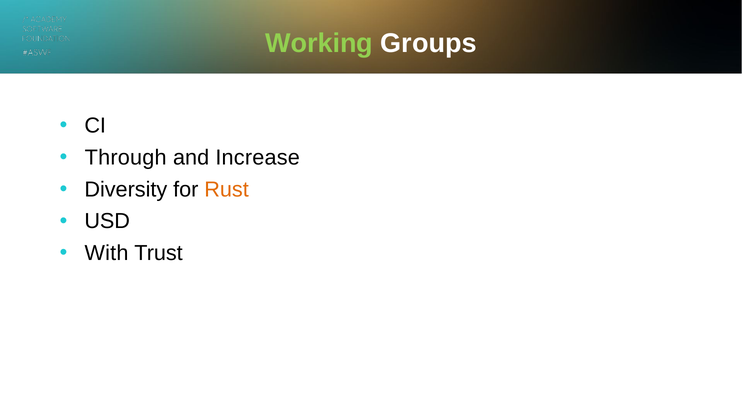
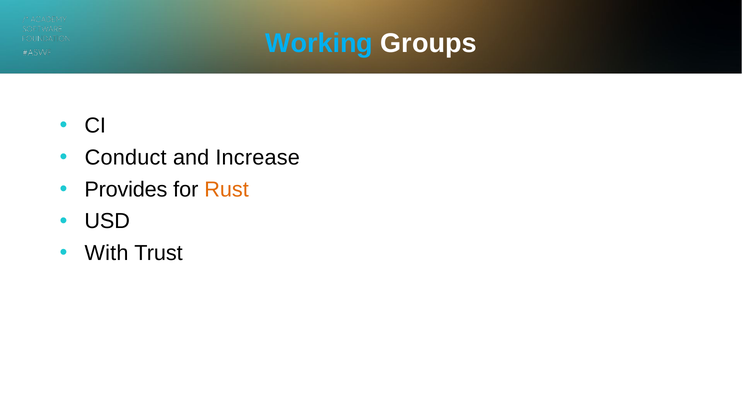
Working colour: light green -> light blue (319, 43)
Through: Through -> Conduct (126, 157)
Diversity: Diversity -> Provides (126, 189)
